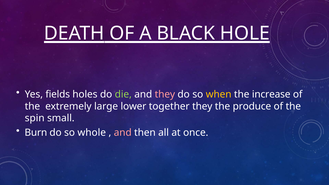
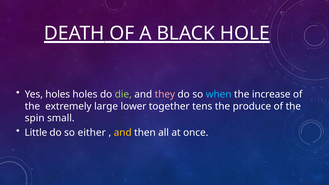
Yes fields: fields -> holes (58, 94)
when colour: yellow -> light blue (219, 94)
together they: they -> tens (202, 106)
Burn: Burn -> Little (36, 133)
whole: whole -> either (92, 133)
and colour: pink -> yellow (123, 133)
